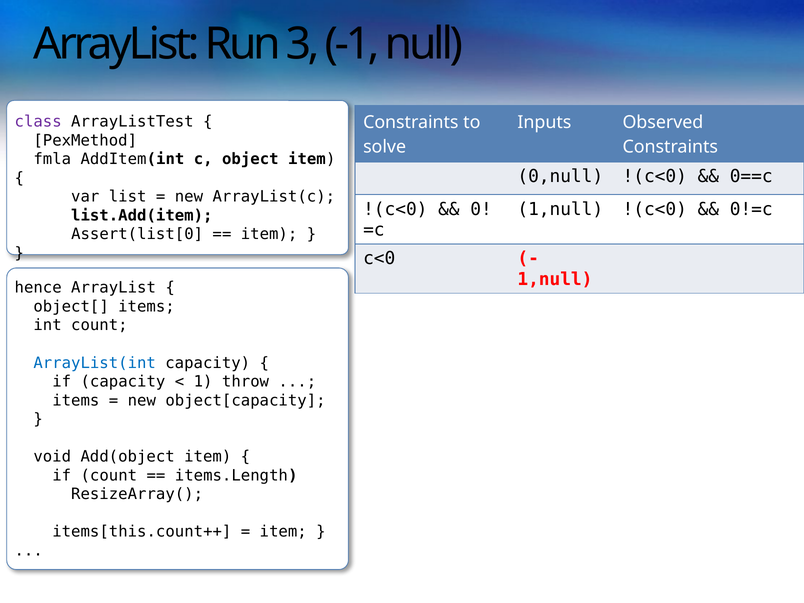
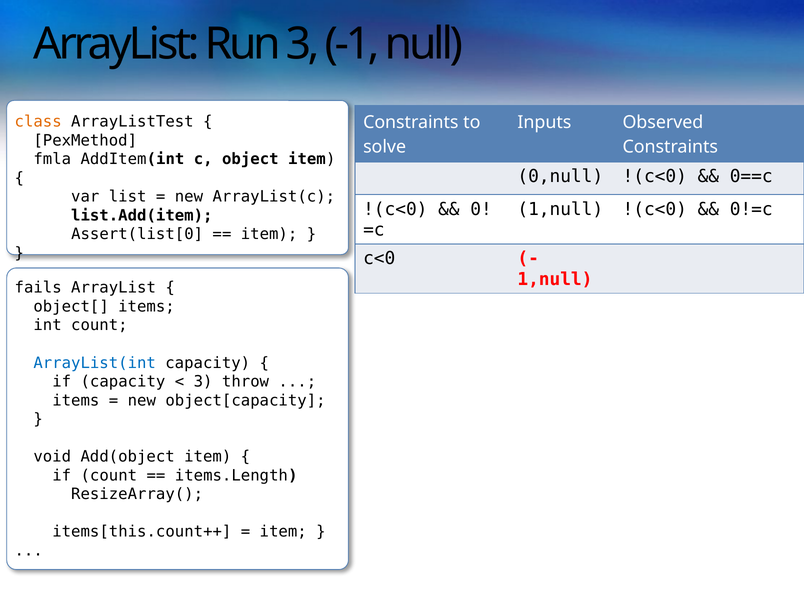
class colour: purple -> orange (38, 122)
hence: hence -> fails (38, 288)
1: 1 -> 3 (203, 382)
